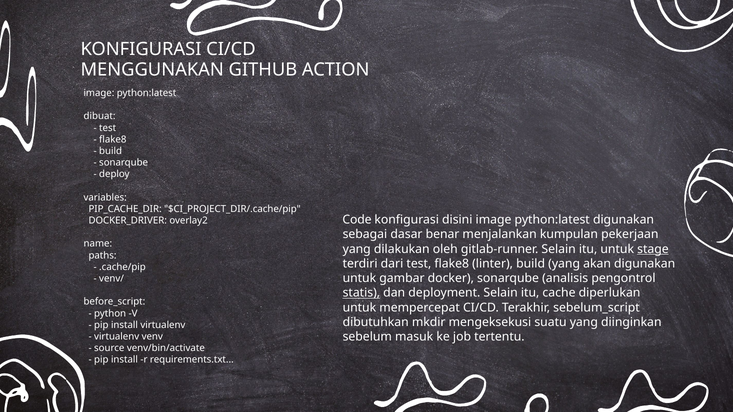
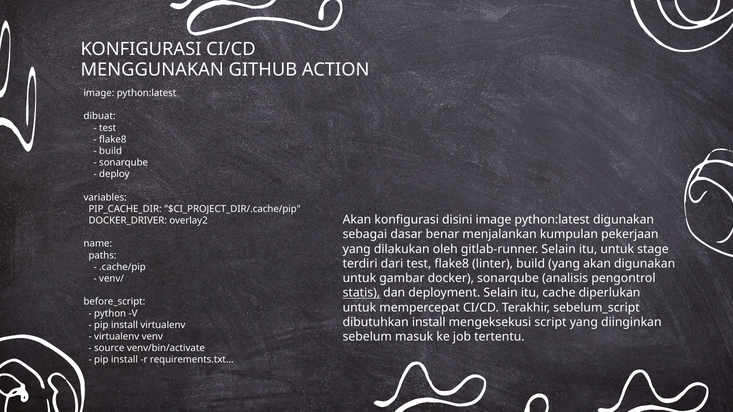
Code: Code -> Akan (357, 220)
stage underline: present -> none (653, 249)
dibutuhkan mkdir: mkdir -> install (429, 322)
suatu: suatu -> script (550, 322)
